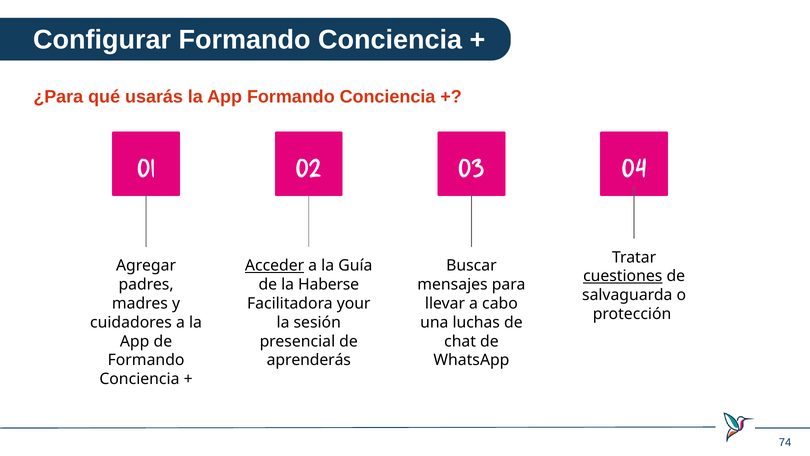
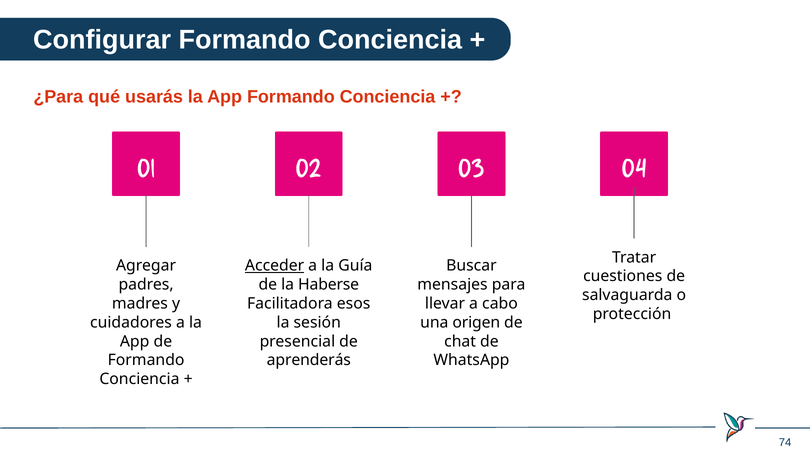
cuestiones underline: present -> none (623, 276)
your: your -> esos (354, 303)
luchas: luchas -> origen (476, 322)
